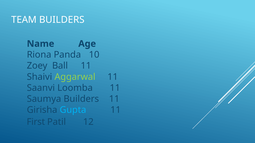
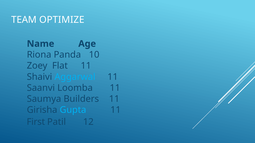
TEAM BUILDERS: BUILDERS -> OPTIMIZE (62, 20)
Ball: Ball -> Flat (60, 66)
Aggarwal colour: light green -> light blue (75, 77)
